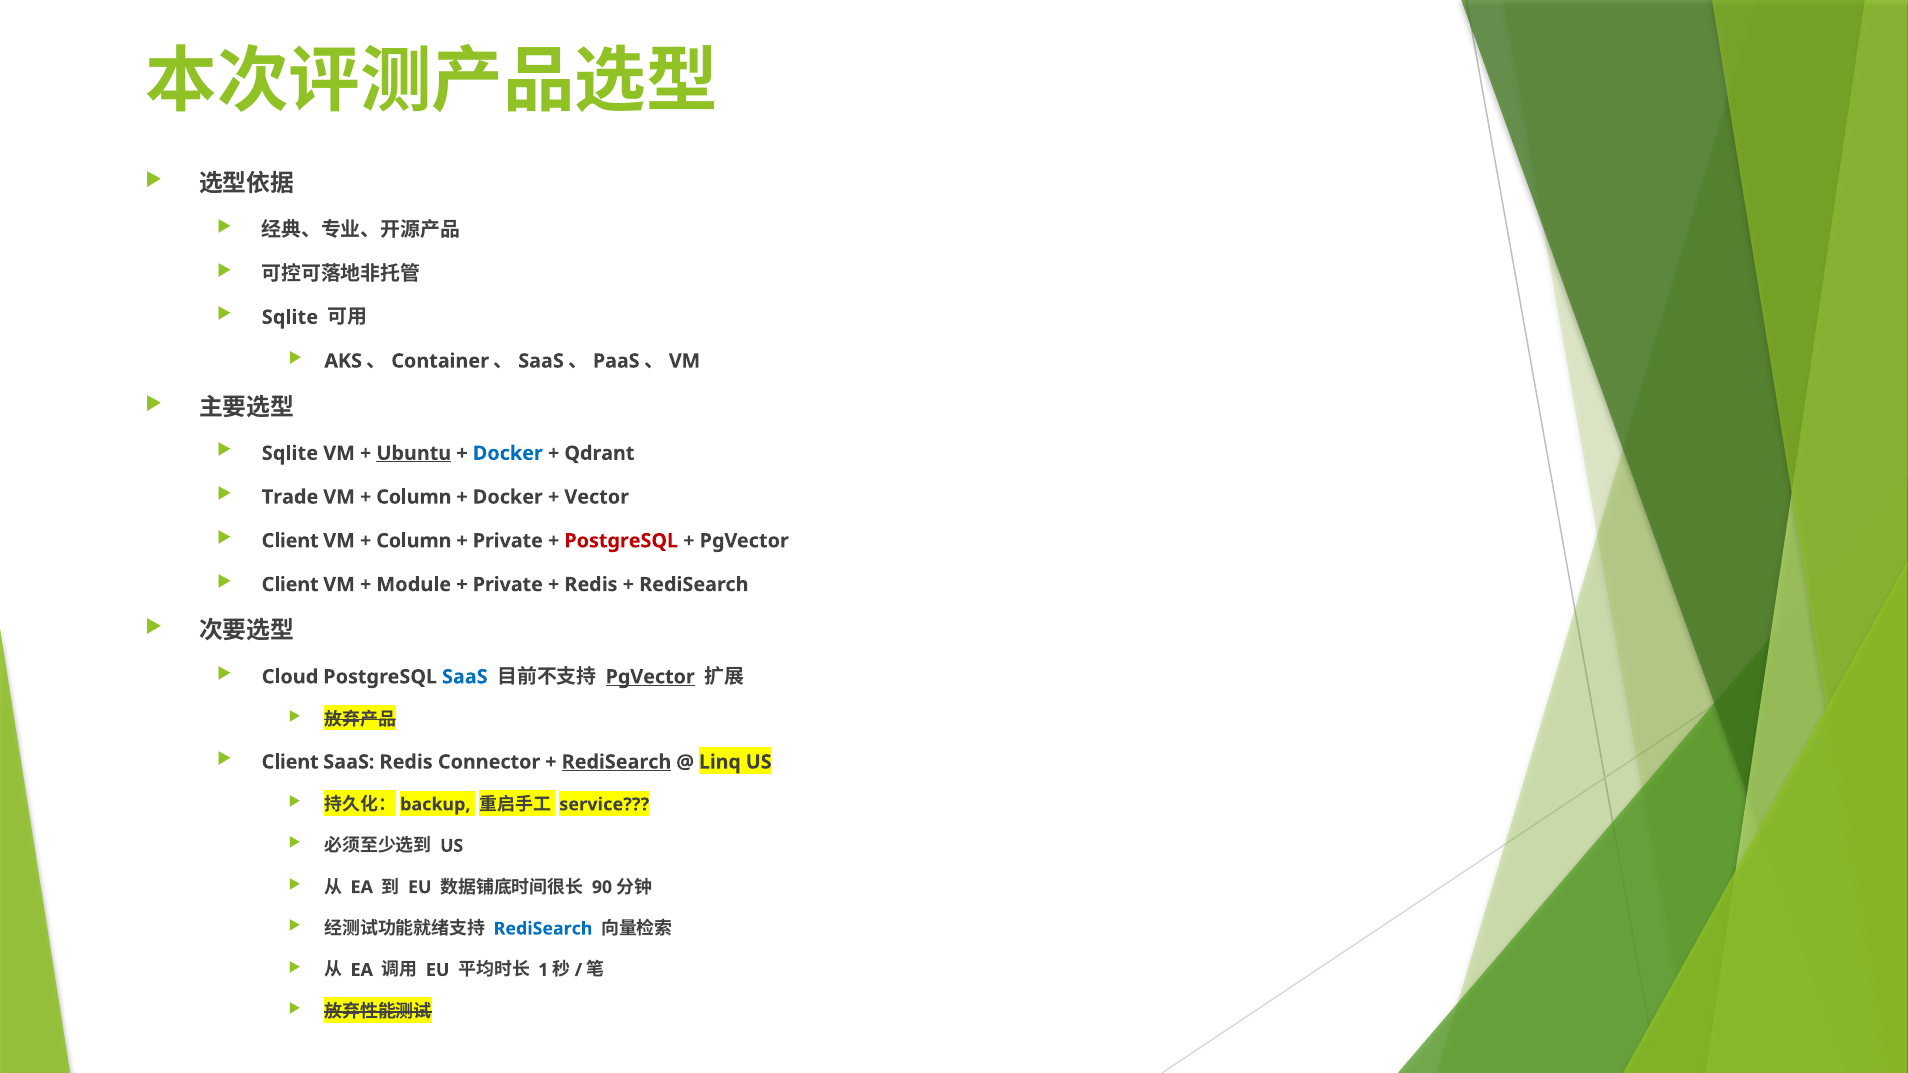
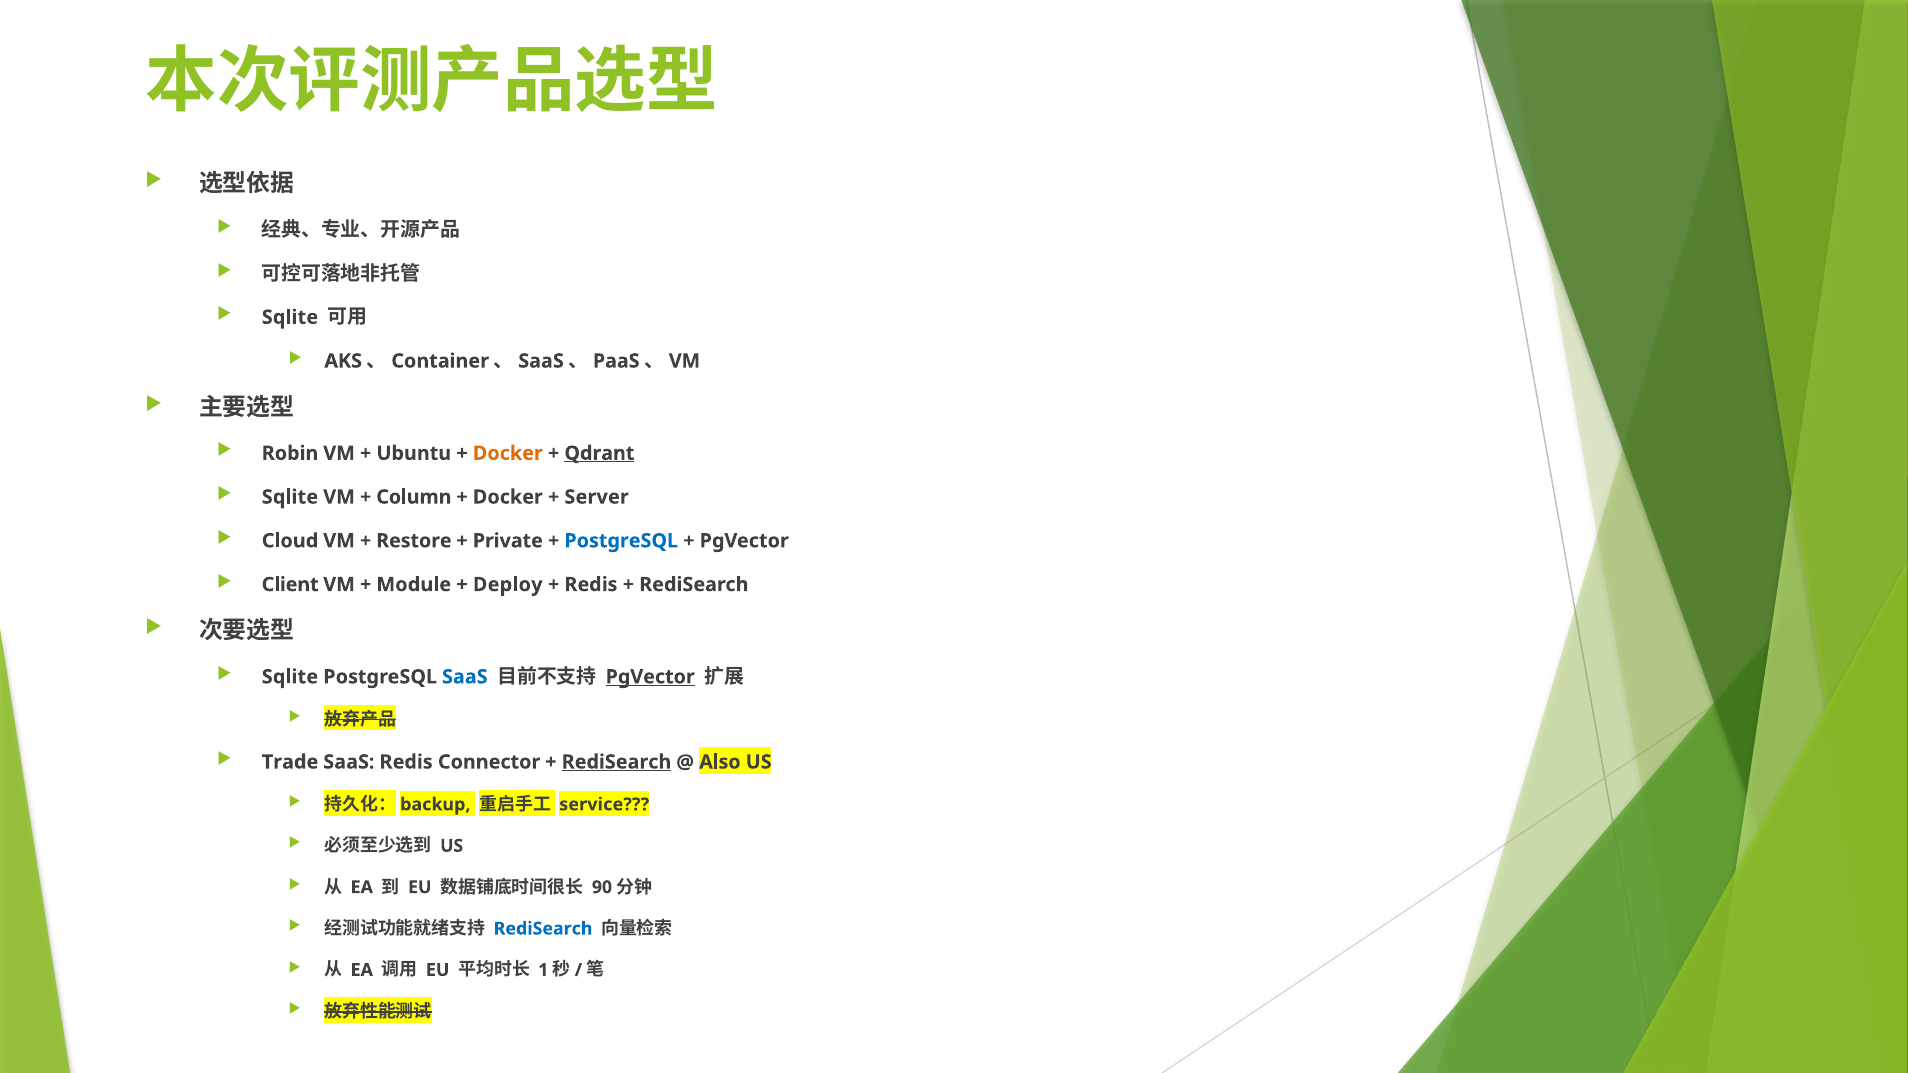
Sqlite: Sqlite -> Robin (290, 453)
Ubuntu underline: present -> none (414, 453)
Docker colour: blue -> orange (508, 453)
Qdrant underline: none -> present (599, 453)
Trade: Trade -> Sqlite (290, 497)
Vector: Vector -> Server (597, 497)
Client: Client -> Cloud (290, 541)
Column: Column -> Restore (414, 541)
PostgreSQL colour: red -> blue (621, 541)
Private: Private -> Deploy (508, 585)
Cloud: Cloud -> Sqlite (290, 677)
Client: Client -> Trade (290, 762)
Linq: Linq -> Also (720, 762)
